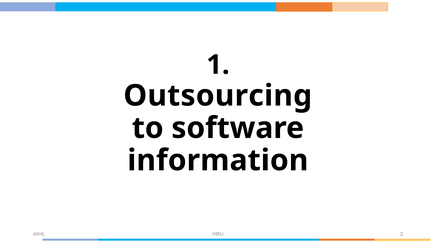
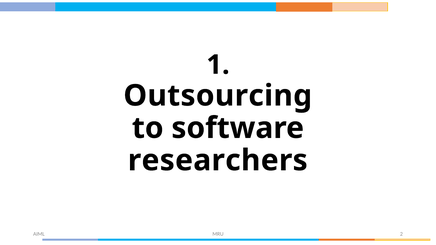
information: information -> researchers (218, 161)
